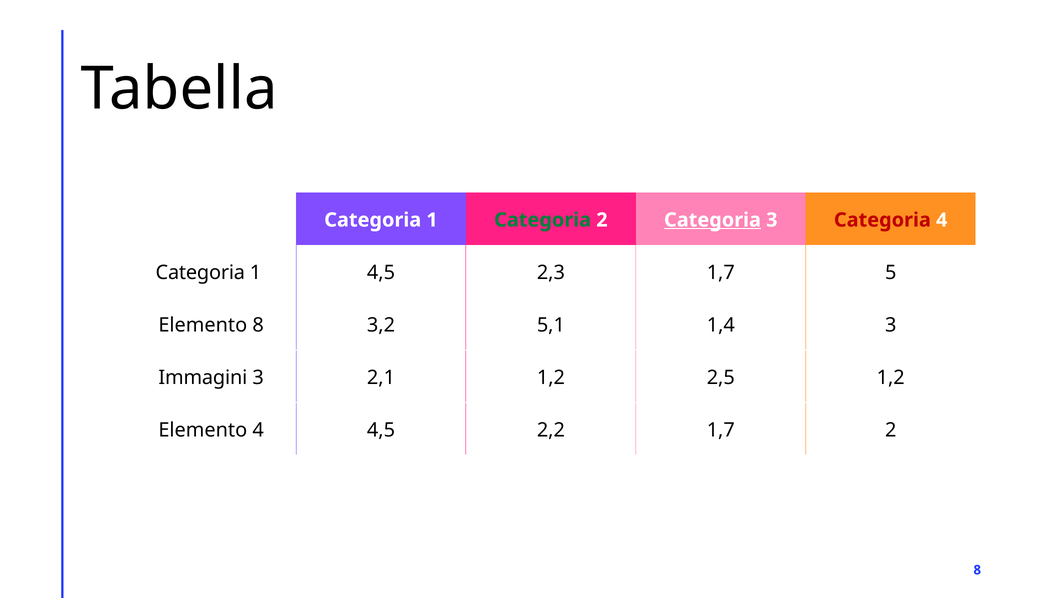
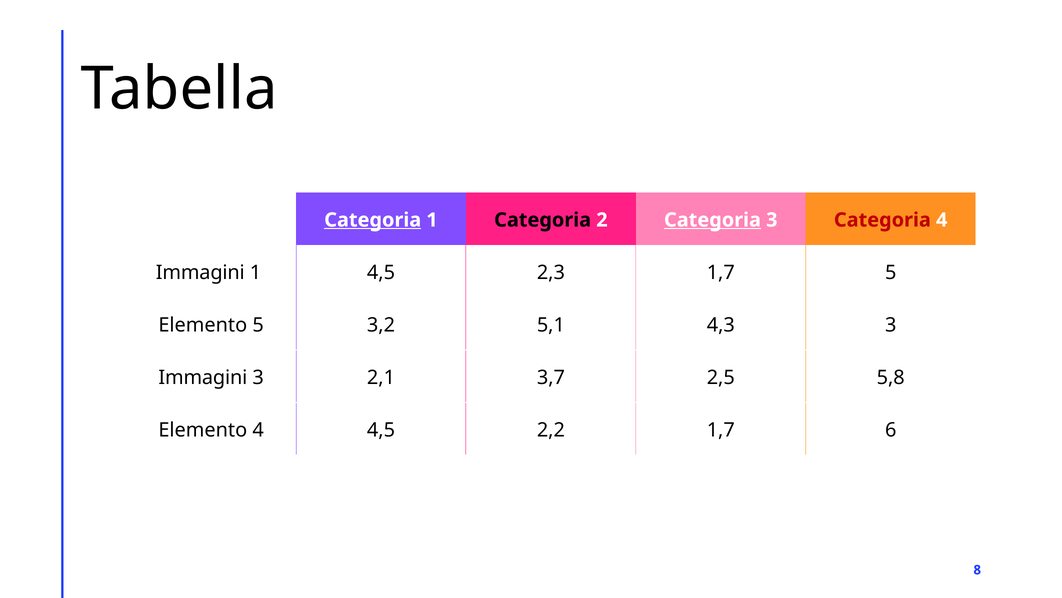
Categoria underline: none -> present (373, 220)
Categoria colour: green -> black (543, 220)
Categoria: Categoria -> Immagini (200, 272)
Elemento 8: 8 -> 5 (258, 325)
1,4: 1,4 -> 4,3 (721, 325)
2,1 1,2: 1,2 -> 3,7 (551, 377)
2,5 1,2: 1,2 -> 5,8 (891, 377)
1,7 2: 2 -> 6 (891, 430)
